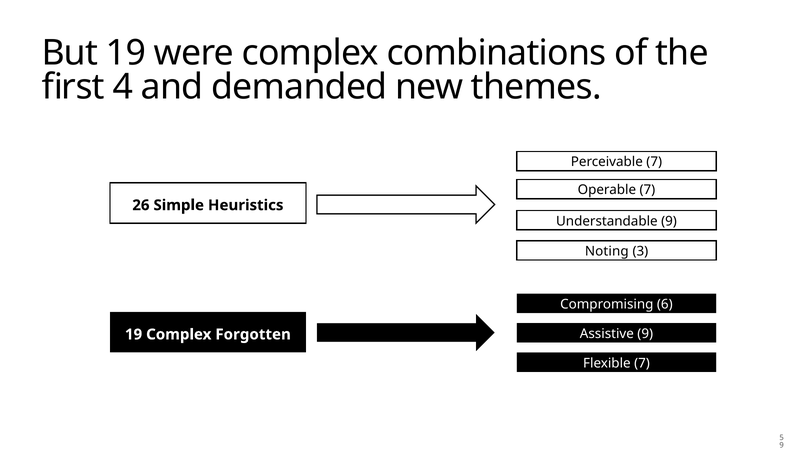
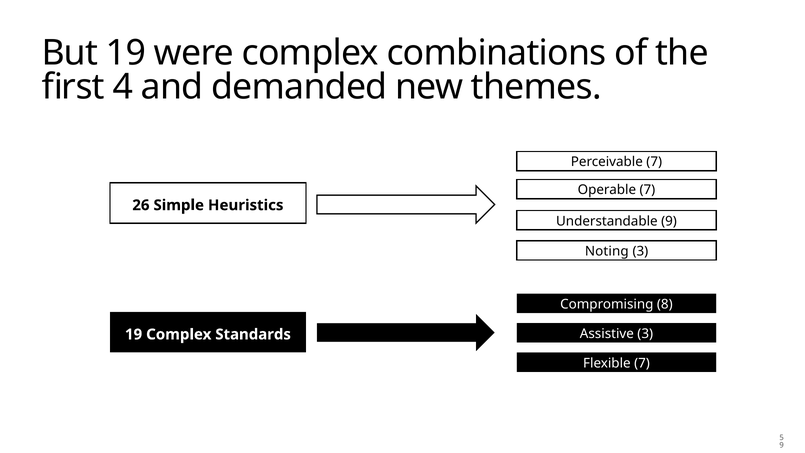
6: 6 -> 8 (665, 304)
Assistive 9: 9 -> 3 (645, 334)
Forgotten: Forgotten -> Standards (253, 334)
